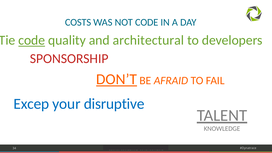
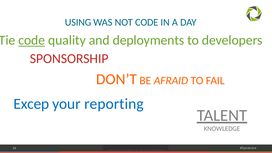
COSTS: COSTS -> USING (78, 22)
architectural: architectural -> deployments (148, 40)
DON’T underline: present -> none (117, 79)
disruptive: disruptive -> reporting (114, 104)
